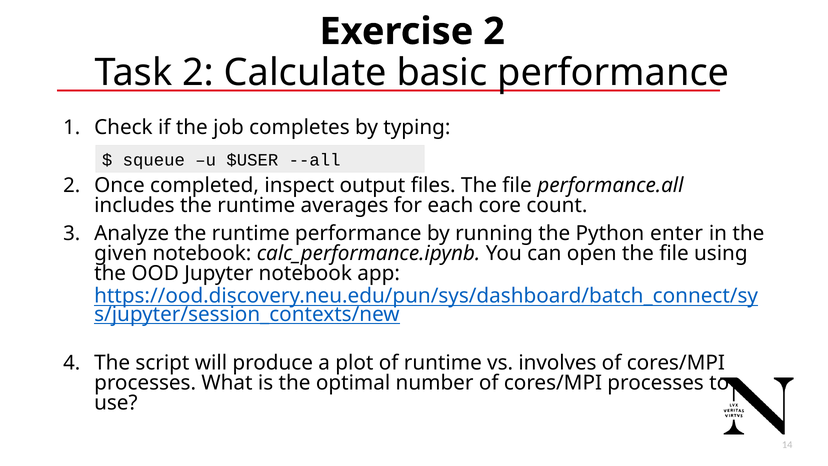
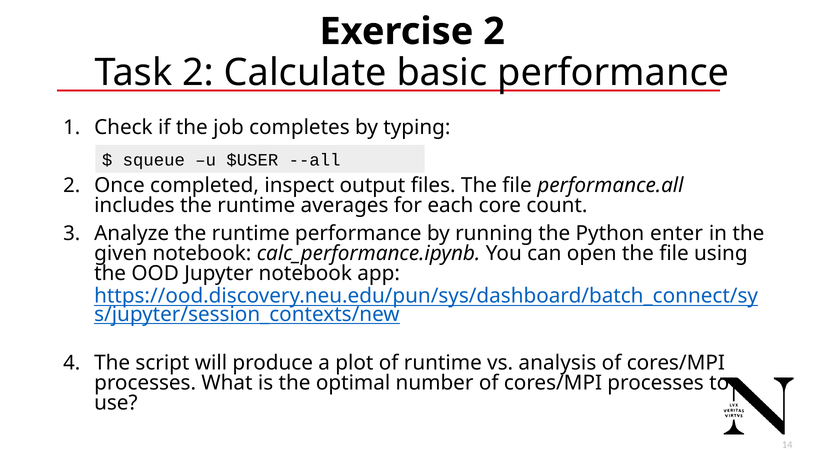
involves: involves -> analysis (557, 363)
